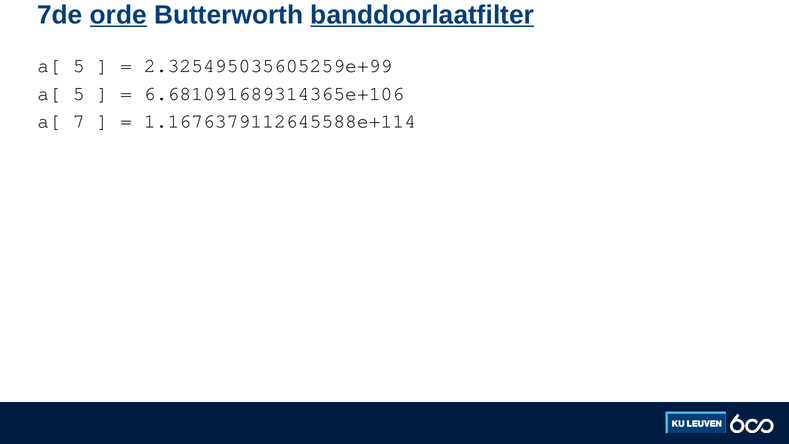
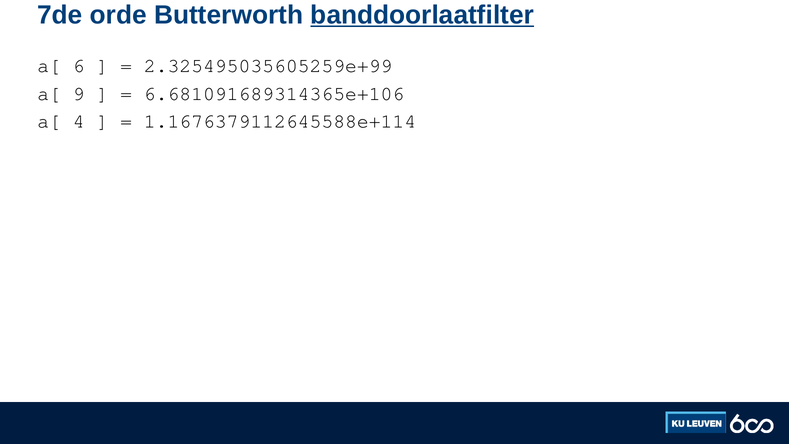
orde underline: present -> none (118, 15)
5: 5 -> 6 (79, 65)
5: 5 -> 9 (79, 93)
7: 7 -> 4 (79, 121)
